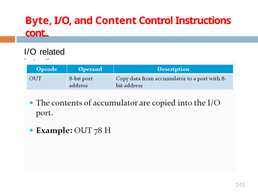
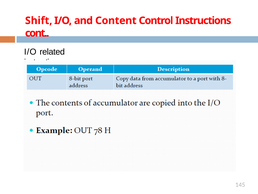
Byte: Byte -> Shift (39, 21)
